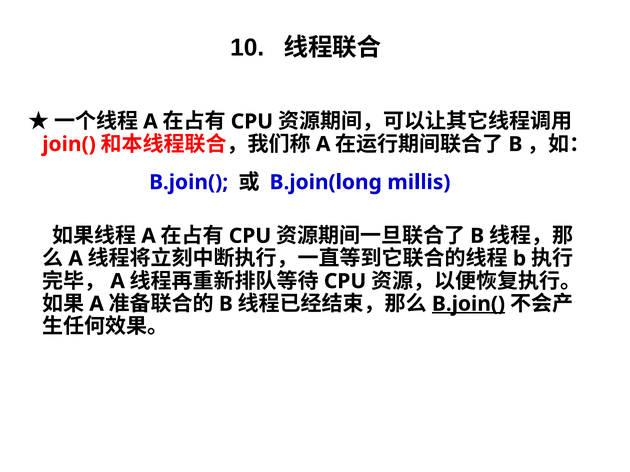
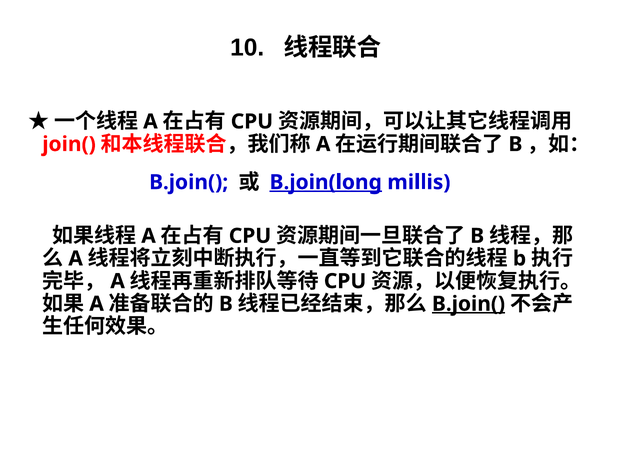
B.join(long underline: none -> present (326, 182)
